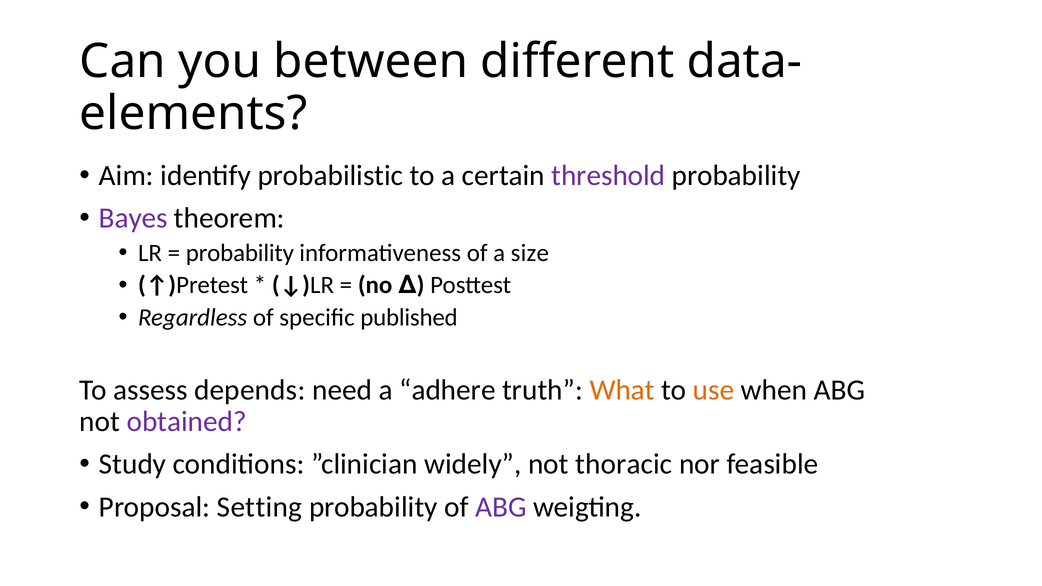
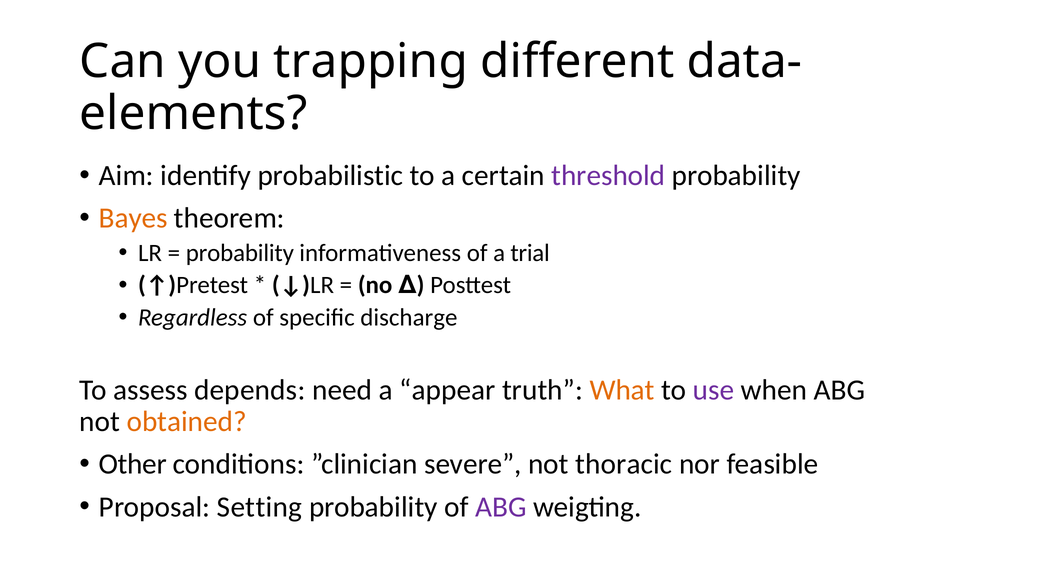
between: between -> trapping (371, 62)
Bayes colour: purple -> orange (133, 218)
size: size -> trial (530, 253)
published: published -> discharge (409, 318)
adhere: adhere -> appear (447, 390)
use colour: orange -> purple (714, 390)
obtained colour: purple -> orange (187, 422)
Study: Study -> Other (133, 464)
widely: widely -> severe (473, 464)
